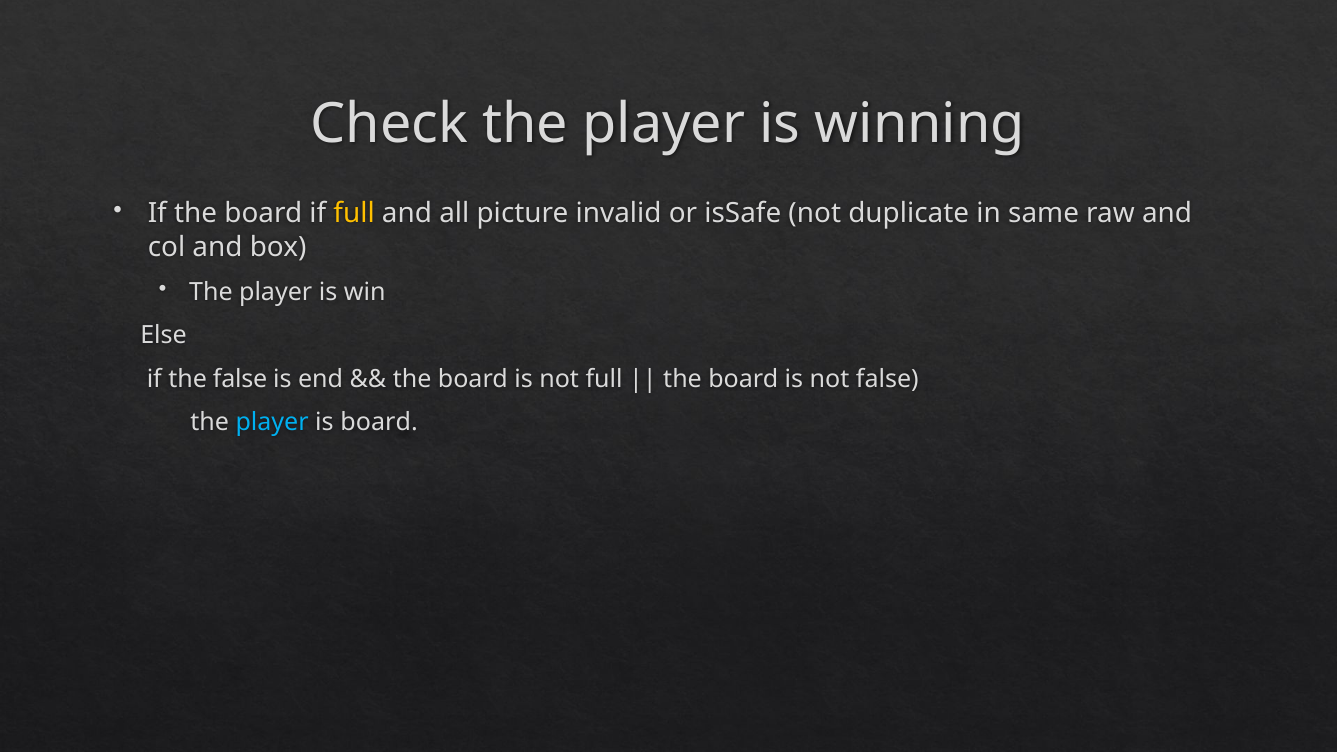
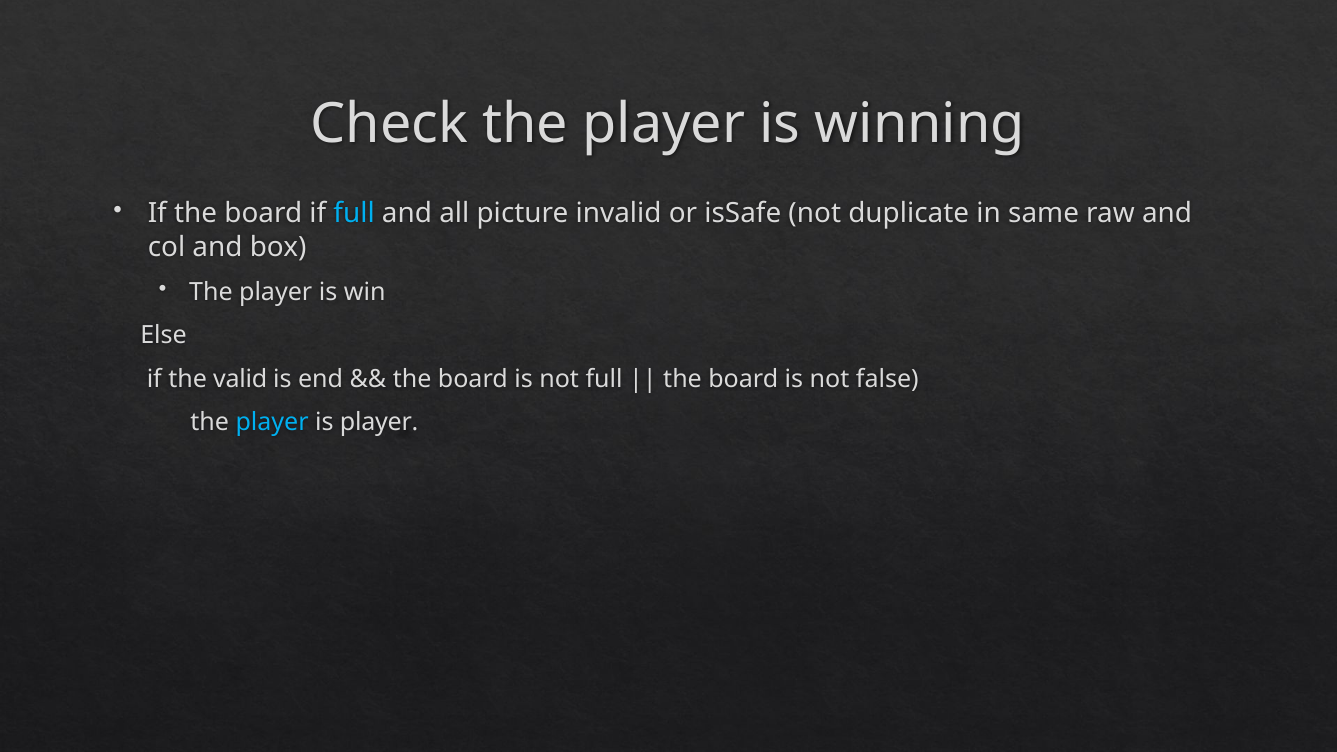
full colour: yellow -> light blue (354, 214)
the false: false -> valid (240, 379)
is board: board -> player (379, 422)
